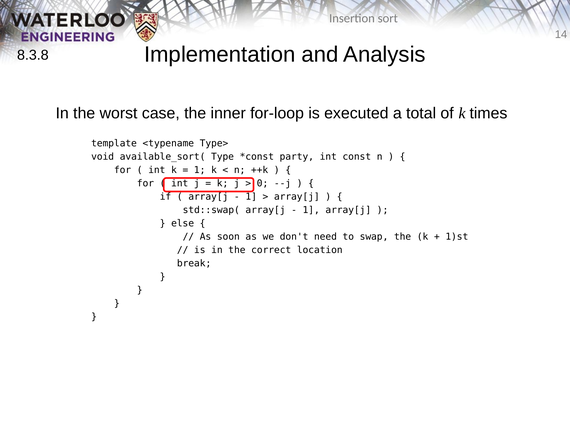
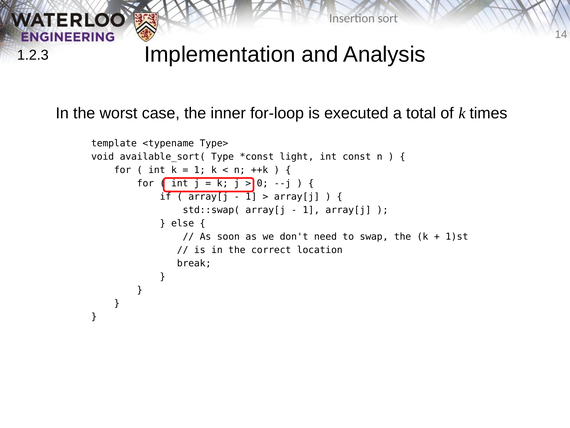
8.3.8: 8.3.8 -> 1.2.3 (33, 55)
party: party -> light (297, 156)
